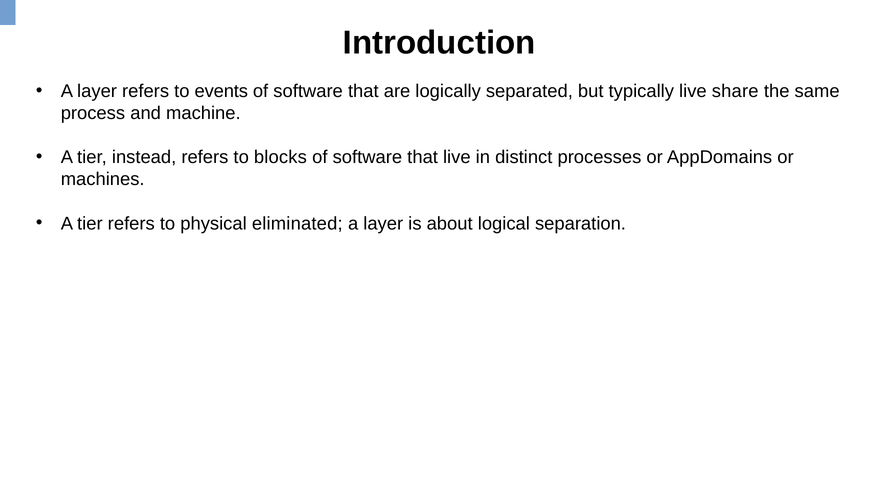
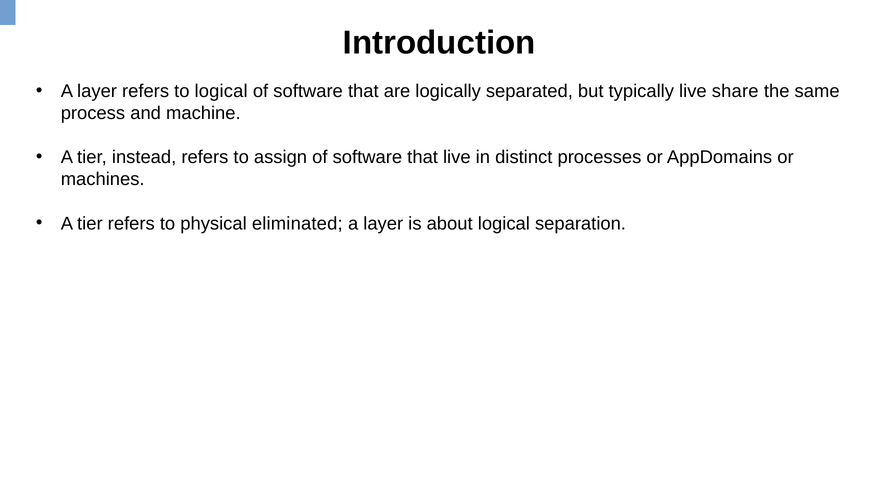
to events: events -> logical (221, 91)
blocks: blocks -> assign (281, 157)
